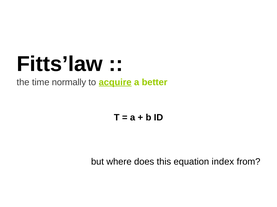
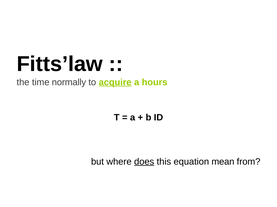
better: better -> hours (155, 82)
does underline: none -> present (144, 162)
index: index -> mean (223, 162)
